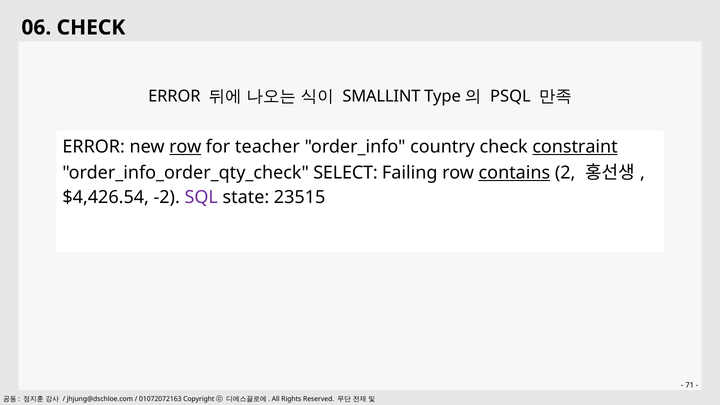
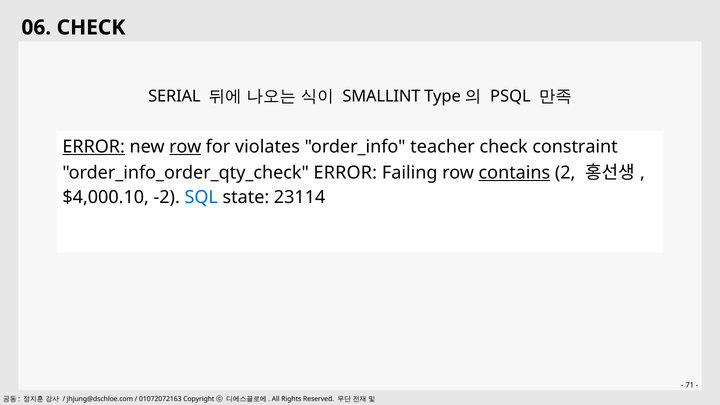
ERROR: ERROR -> SERIAL (174, 96)
ERROR underline: none -> present (94, 147)
teacher: teacher -> violates (267, 147)
country: country -> teacher (443, 147)
constraint underline: present -> none (575, 147)
SELECT: SELECT -> ERROR (345, 173)
$4,426.54: $4,426.54 -> $4,000.10 (106, 197)
SQL colour: purple -> blue (201, 197)
23515: 23515 -> 23114 (300, 197)
